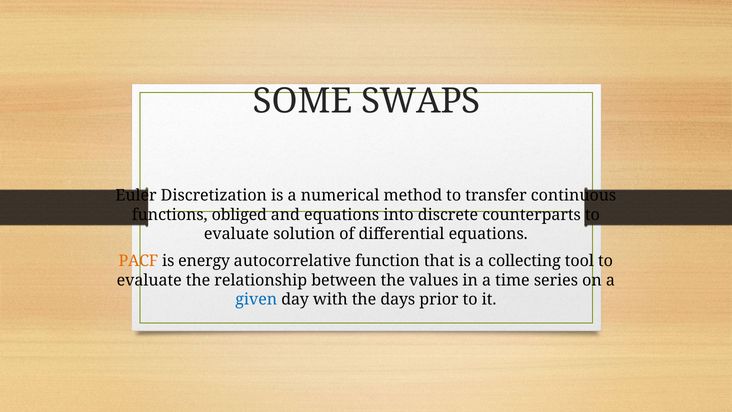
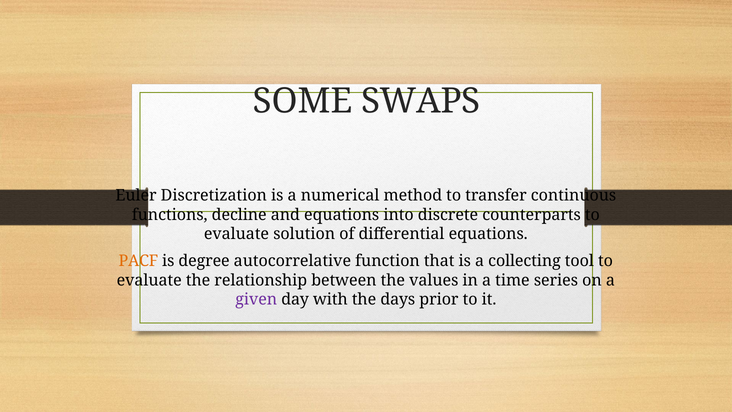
obliged: obliged -> decline (239, 215)
energy: energy -> degree (204, 261)
given colour: blue -> purple (256, 299)
